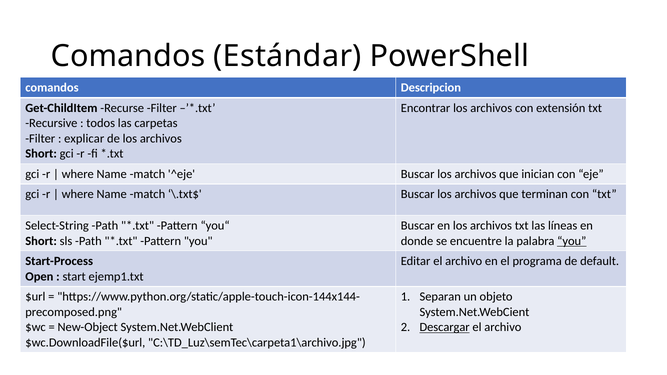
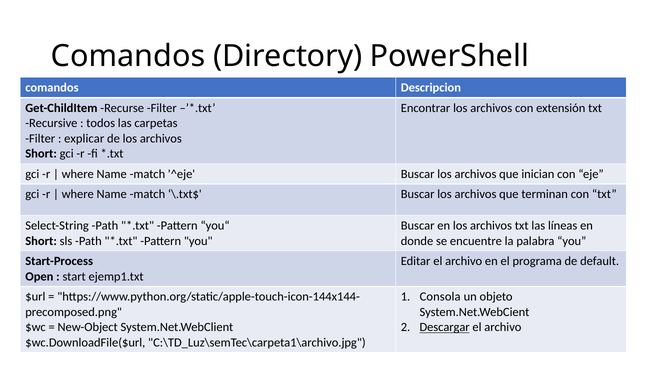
Estándar: Estándar -> Directory (288, 56)
you underline: present -> none (572, 241)
Separan: Separan -> Consola (440, 297)
